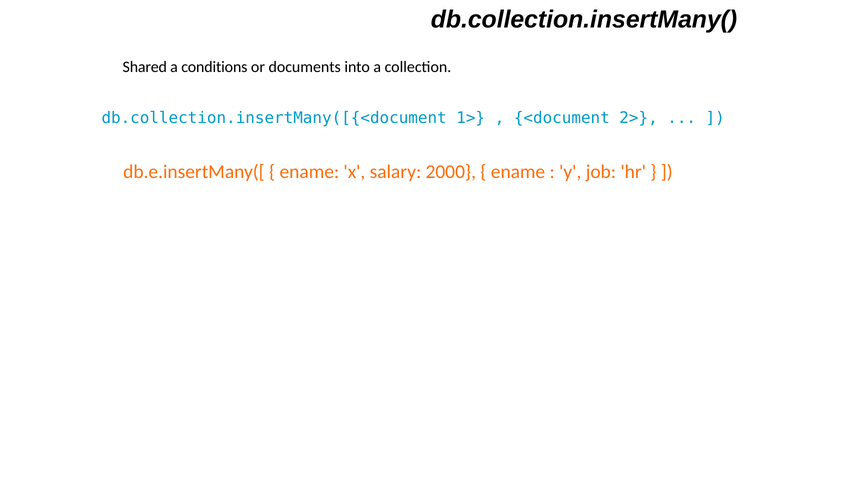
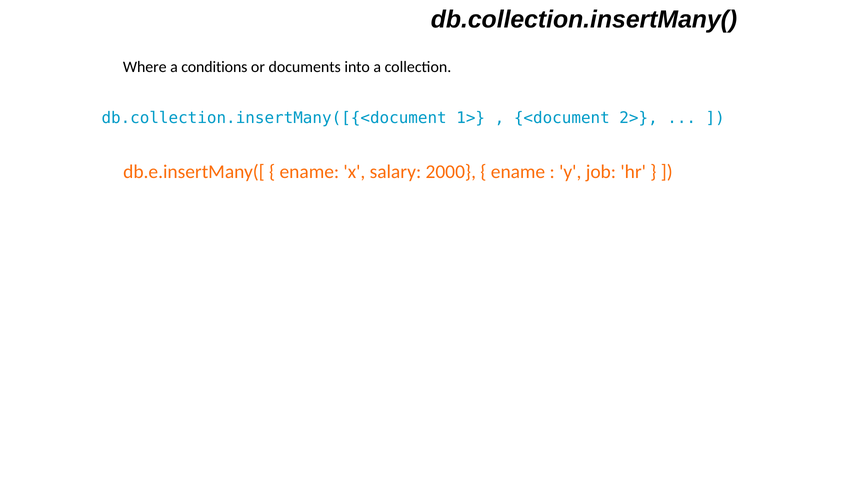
Shared: Shared -> Where (145, 67)
